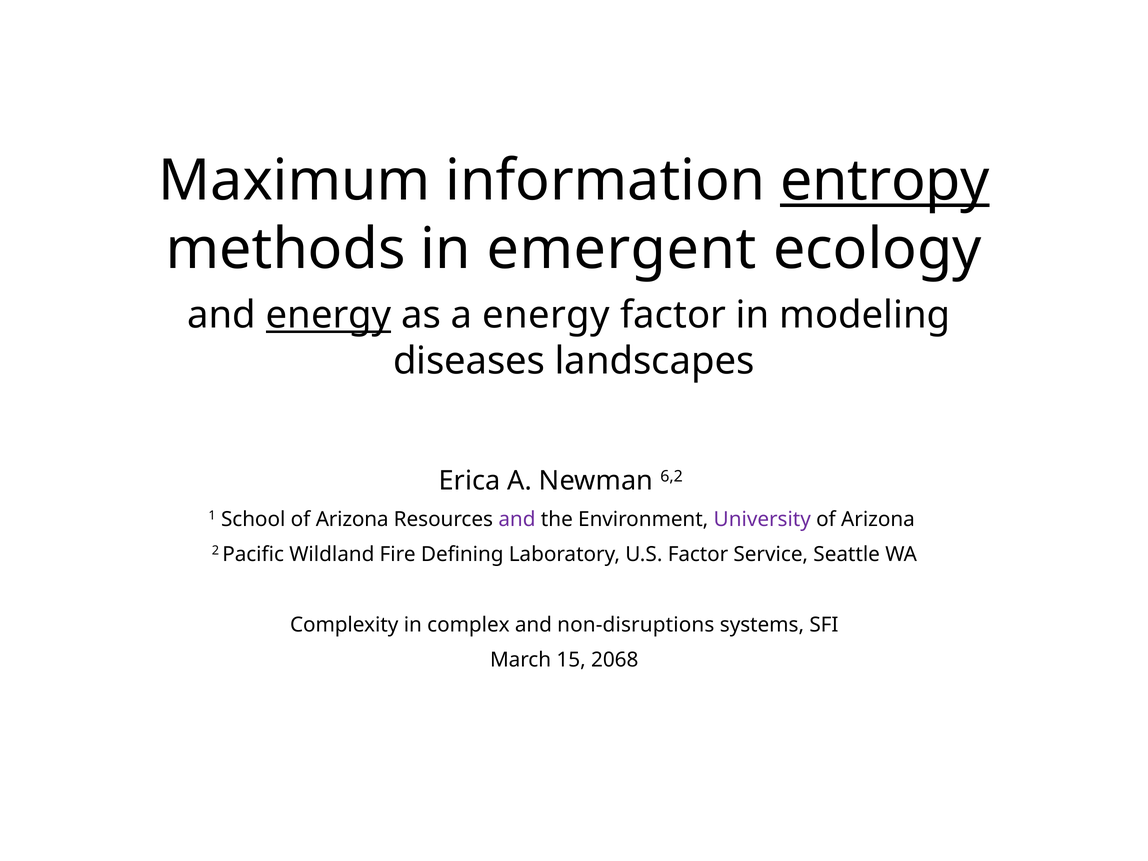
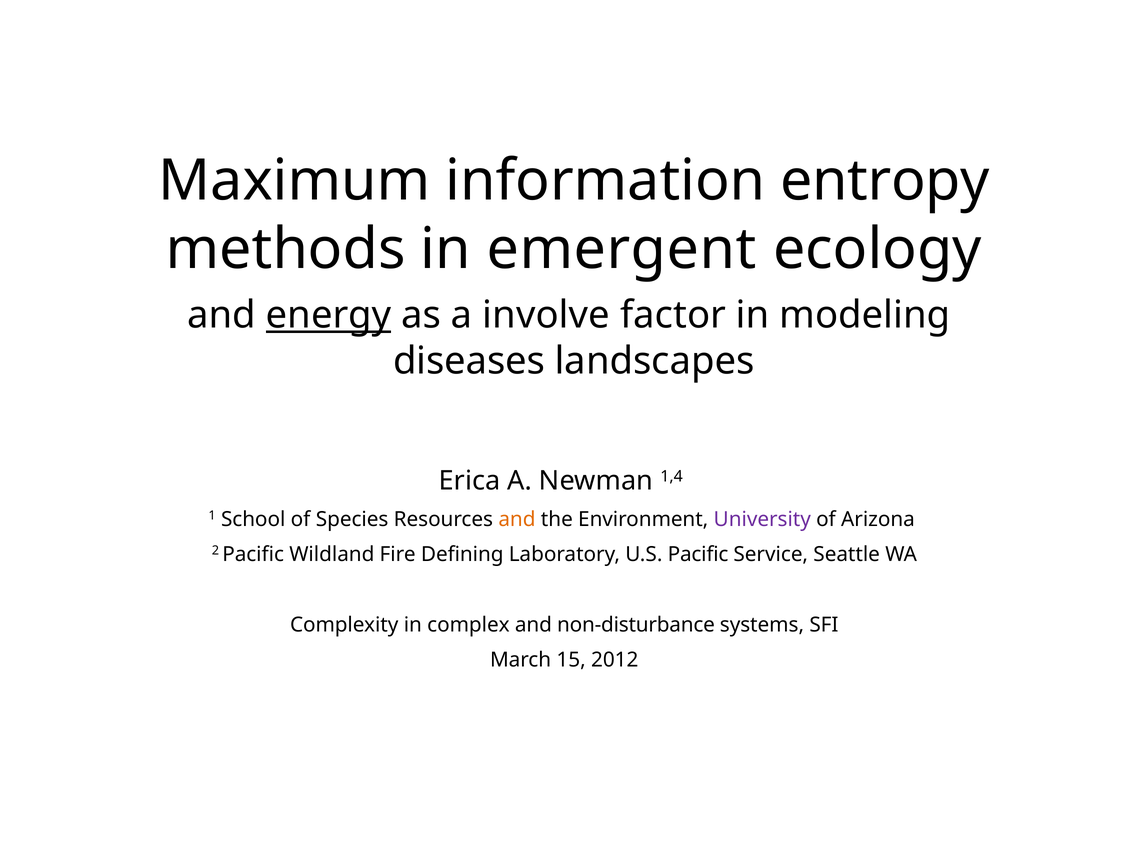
entropy underline: present -> none (885, 181)
a energy: energy -> involve (546, 315)
6,2: 6,2 -> 1,4 (672, 477)
School of Arizona: Arizona -> Species (352, 520)
and colour: purple -> orange (517, 520)
U.S Factor: Factor -> Pacific (698, 555)
non-disruptions: non-disruptions -> non-disturbance (636, 625)
2068: 2068 -> 2012 (615, 660)
